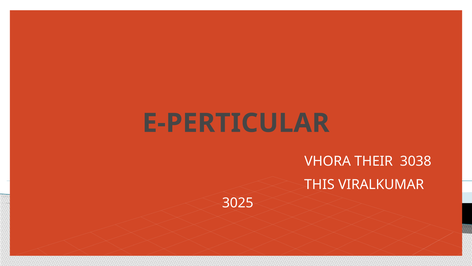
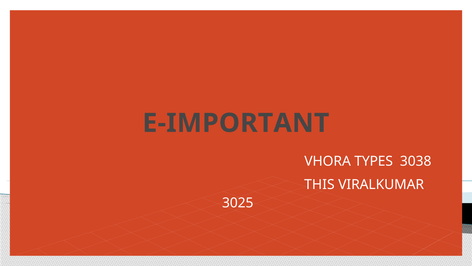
E-PERTICULAR: E-PERTICULAR -> E-IMPORTANT (236, 123)
THEIR: THEIR -> TYPES (374, 161)
